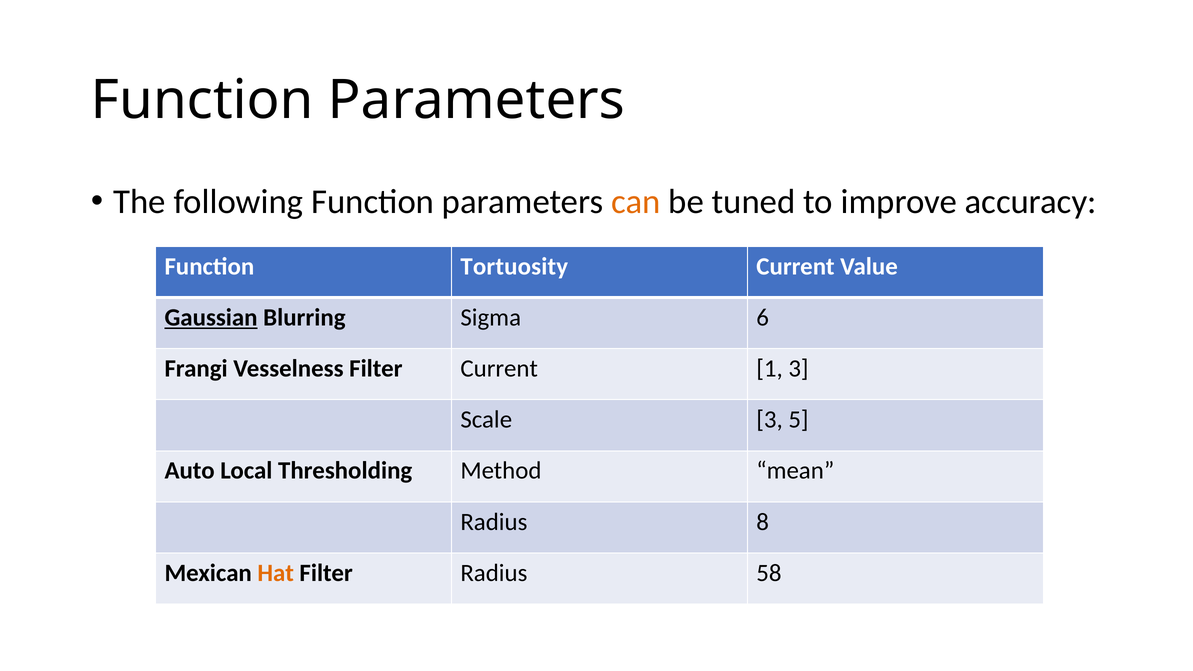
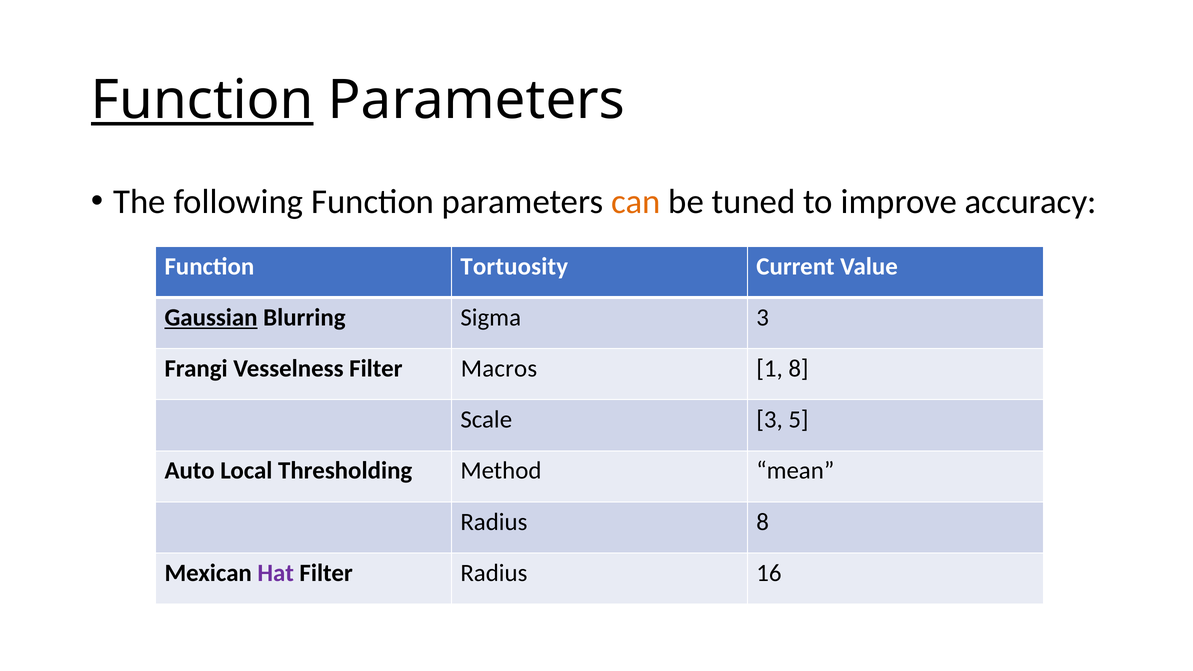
Function underline: none -> present (202, 100)
Sigma 6: 6 -> 3 (763, 317)
Filter Current: Current -> Macros (499, 369)
1 3: 3 -> 8 (798, 369)
Hat colour: orange -> purple (276, 573)
58: 58 -> 16 (769, 573)
